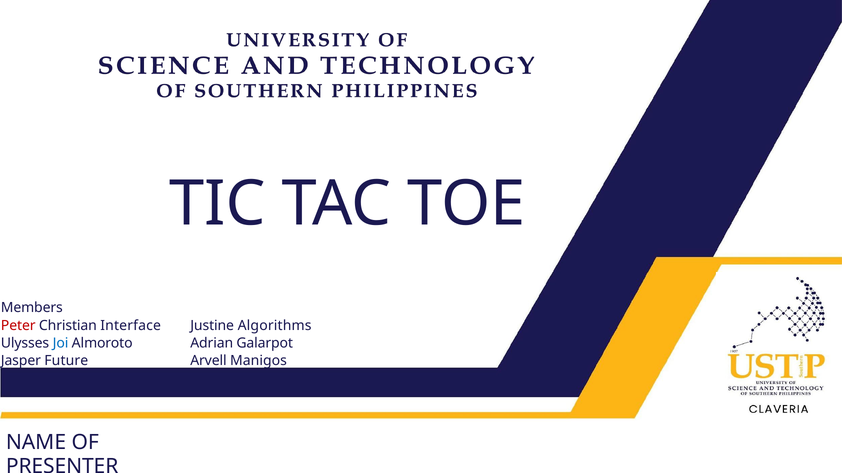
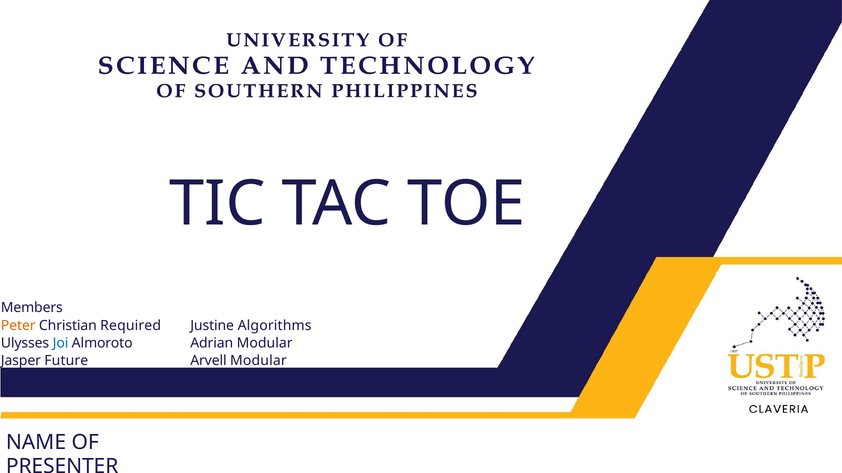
Peter colour: red -> orange (18, 326)
Interface: Interface -> Required (131, 326)
Adrian Galarpot: Galarpot -> Modular (265, 344)
Arvell Manigos: Manigos -> Modular (258, 361)
